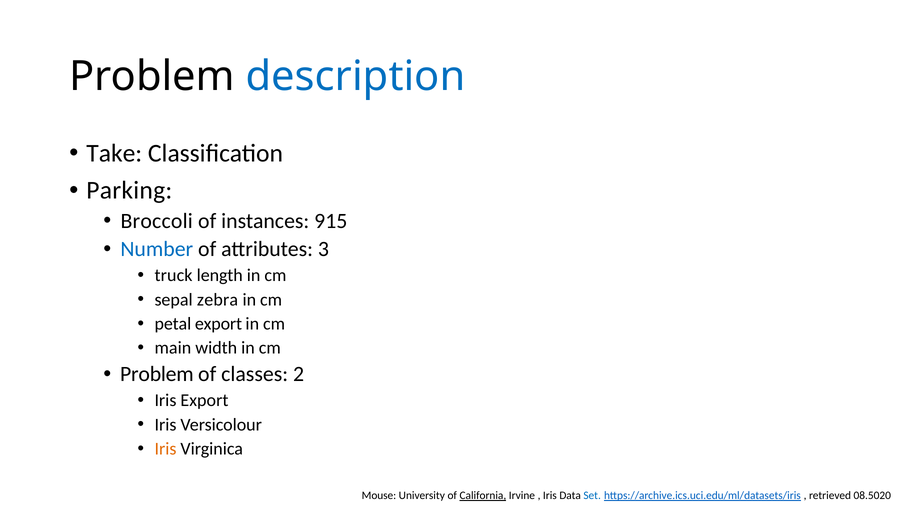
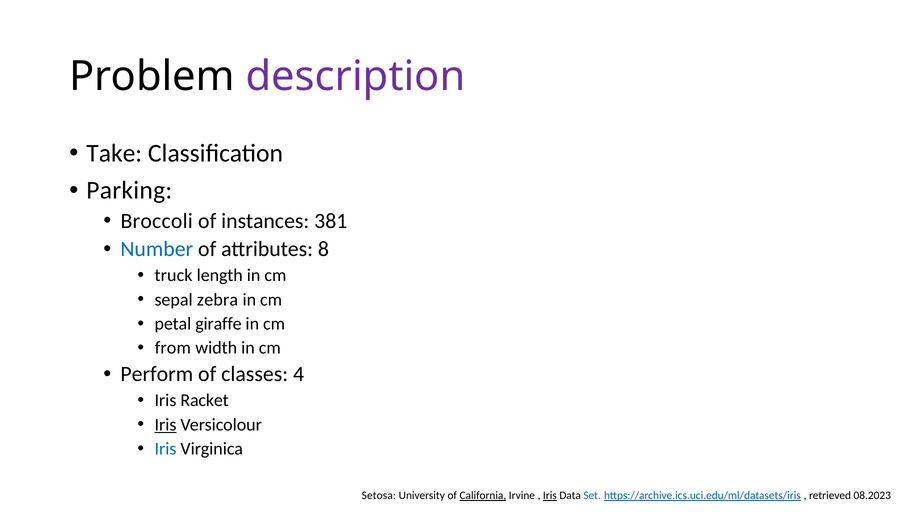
description colour: blue -> purple (356, 76)
915: 915 -> 381 (331, 221)
3: 3 -> 8 (323, 249)
petal export: export -> giraffe (218, 324)
main: main -> from (173, 348)
Problem: Problem -> Perform (157, 374)
2: 2 -> 4 (299, 374)
Iris Export: Export -> Racket (205, 400)
Iris underline: none -> present (166, 425)
Iris colour: orange -> blue (166, 449)
Mouse: Mouse -> Setosa (379, 496)
Iris underline: none -> present (550, 496)
08.5020: 08.5020 -> 08.2023 (872, 496)
